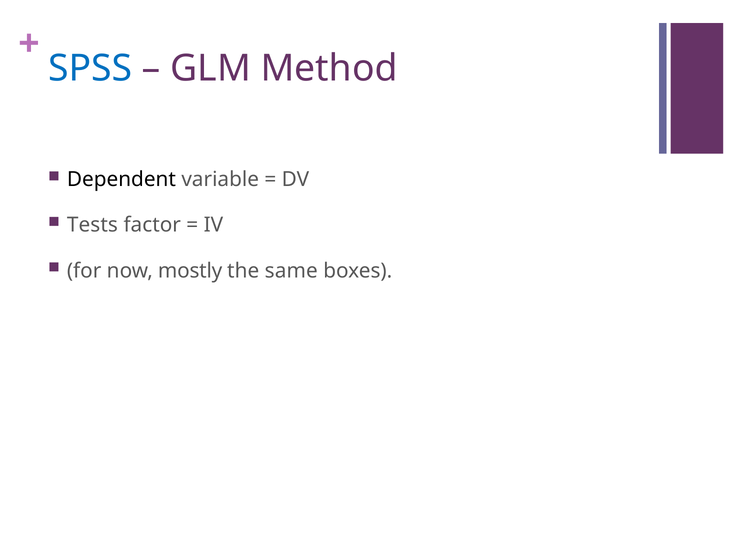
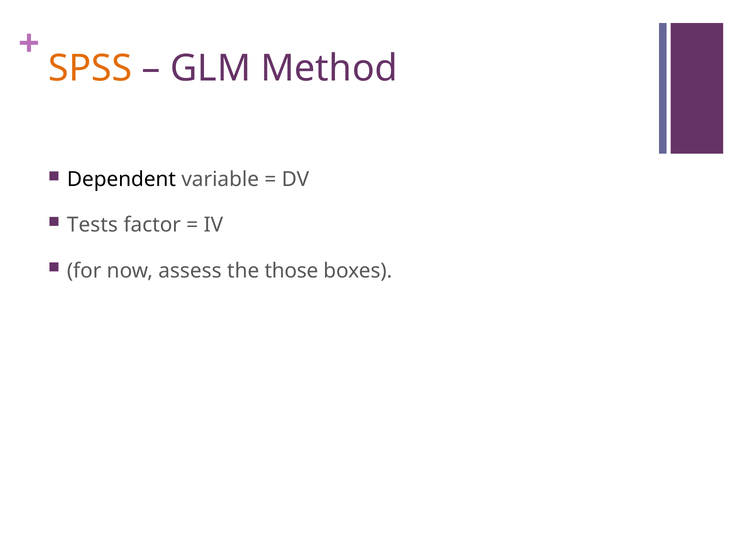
SPSS colour: blue -> orange (90, 68)
mostly: mostly -> assess (190, 271)
same: same -> those (291, 271)
